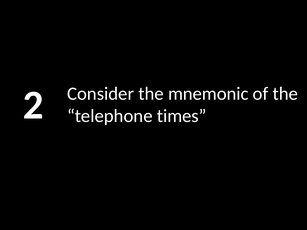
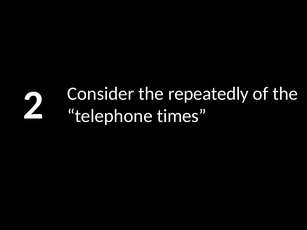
mnemonic: mnemonic -> repeatedly (208, 94)
